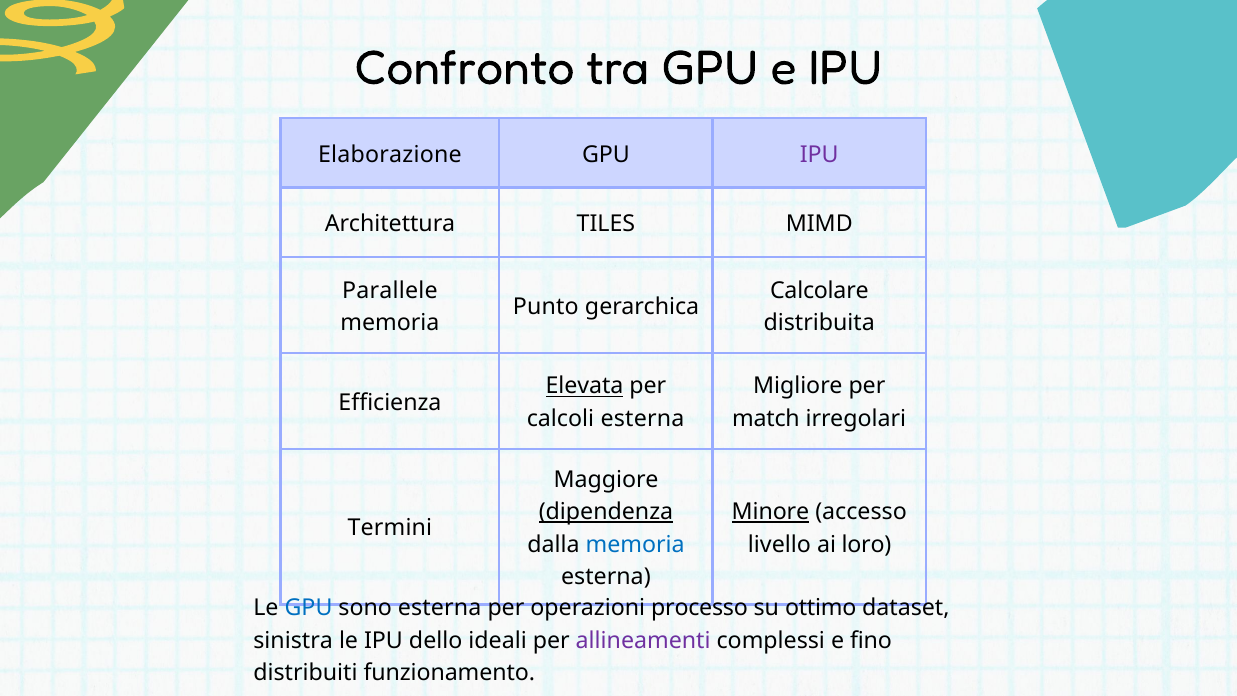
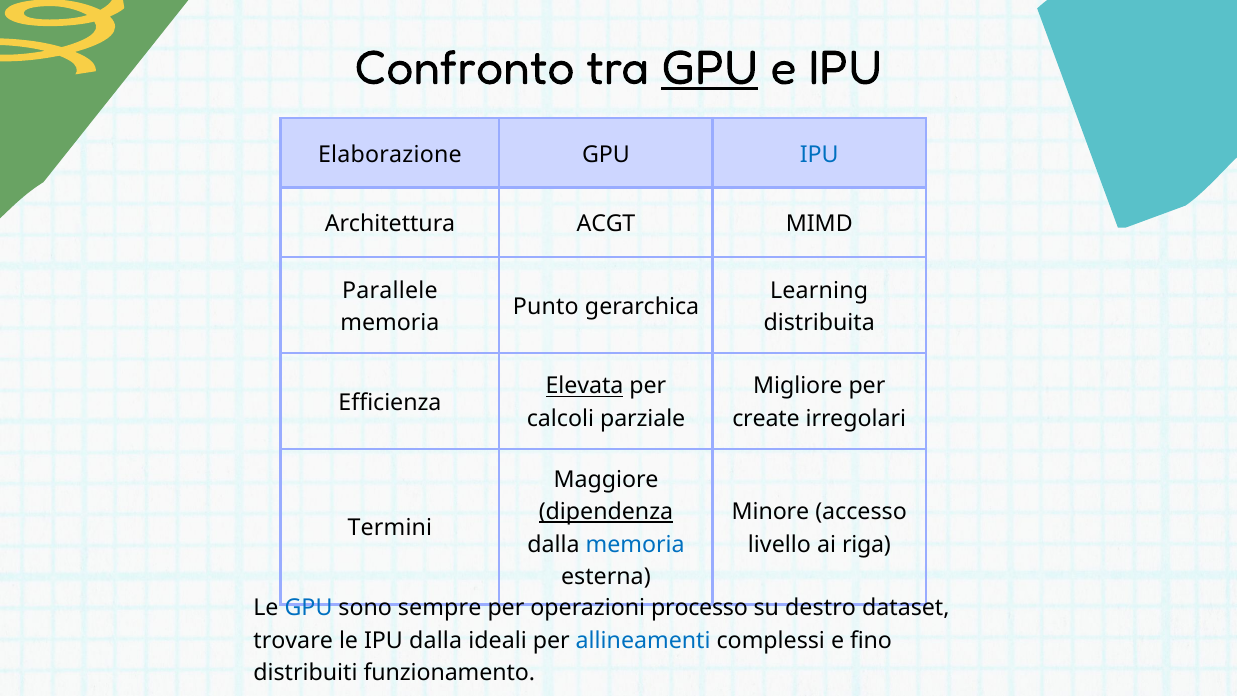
GPU underline: none -> present (710, 68)
IPU colour: purple -> blue (819, 155)
TILES: TILES -> ACGT (606, 224)
Calcolare: Calcolare -> Learning (819, 290)
calcoli esterna: esterna -> parziale (643, 419)
match: match -> create (766, 419)
Minore underline: present -> none (770, 512)
loro: loro -> riga (866, 544)
sono esterna: esterna -> sempre (440, 608)
ottimo: ottimo -> destro (821, 608)
sinistra: sinistra -> trovare (293, 640)
IPU dello: dello -> dalla (436, 640)
allineamenti colour: purple -> blue (643, 640)
